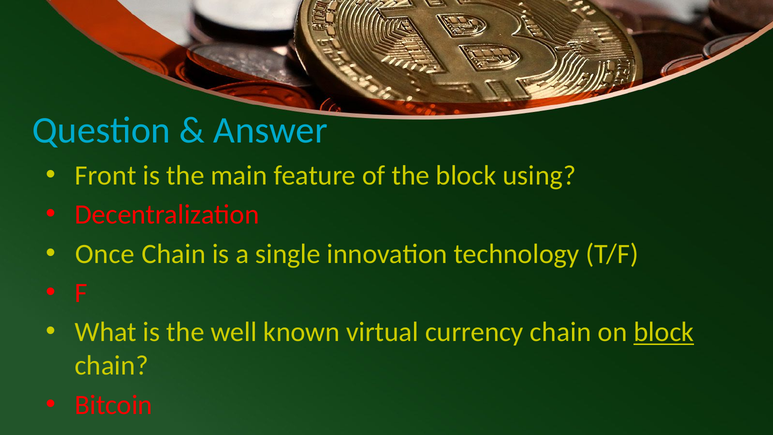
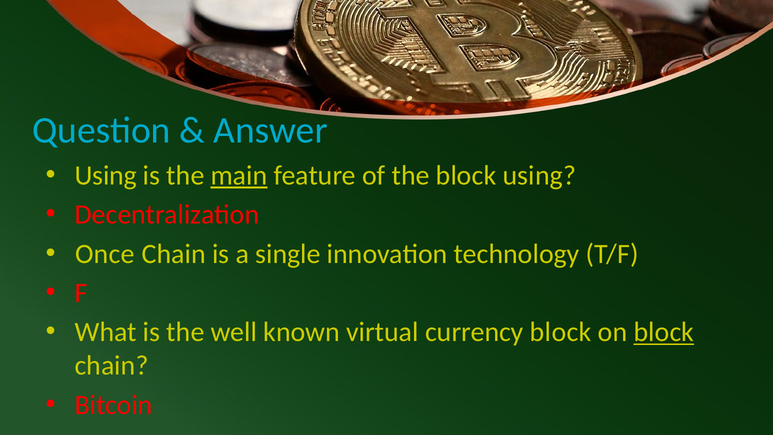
Front: Front -> Using (106, 175)
main underline: none -> present (239, 175)
currency chain: chain -> block (561, 332)
